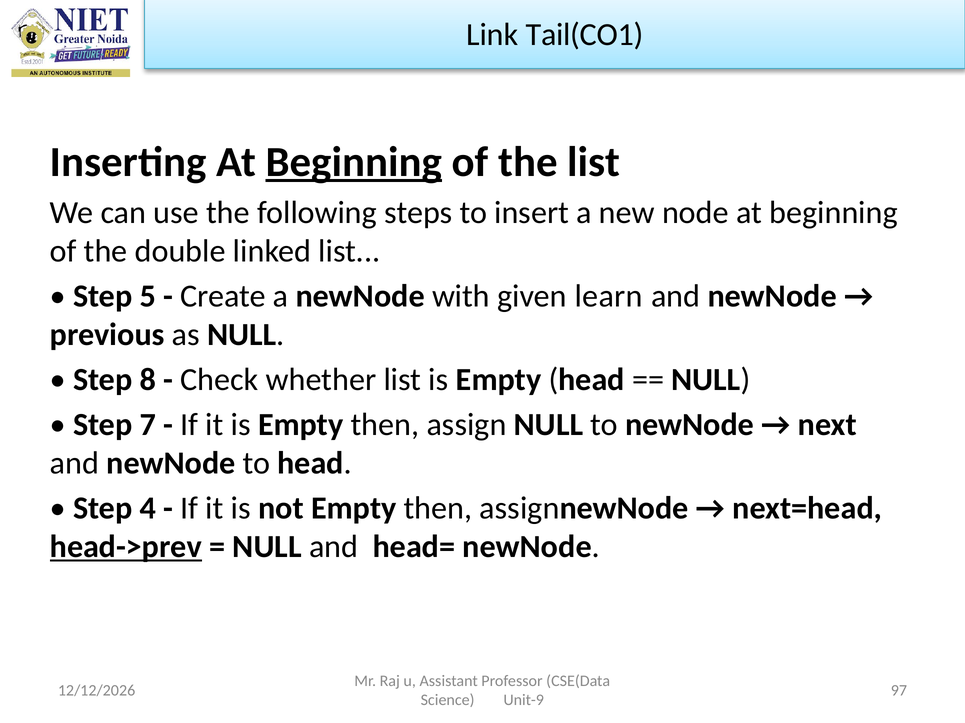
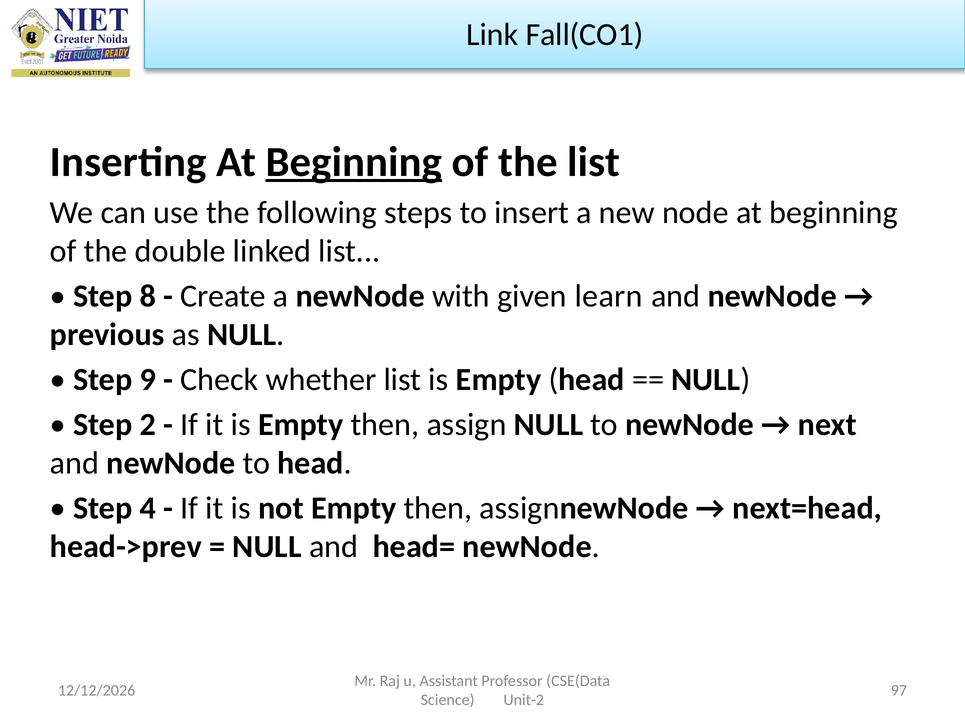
Tail(CO1: Tail(CO1 -> Fall(CO1 (585, 35)
5: 5 -> 8 (148, 297)
8: 8 -> 9 (148, 380)
7: 7 -> 2 (148, 425)
head->prev underline: present -> none (126, 547)
Unit-9: Unit-9 -> Unit-2 (524, 701)
